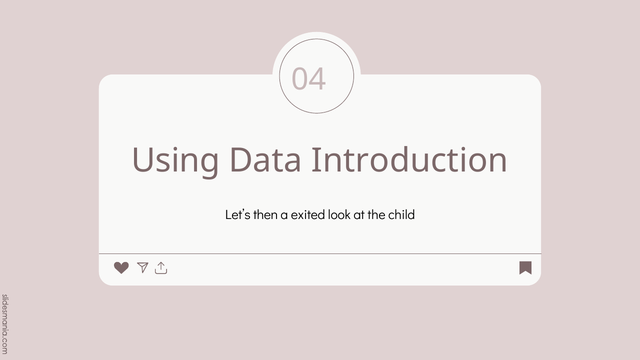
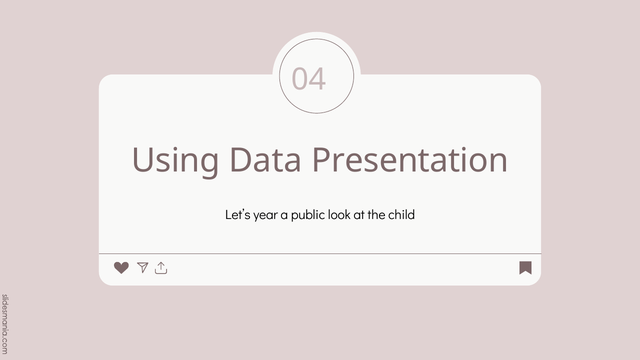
Introduction: Introduction -> Presentation (410, 161)
then: then -> year (266, 215)
exited: exited -> public (308, 215)
